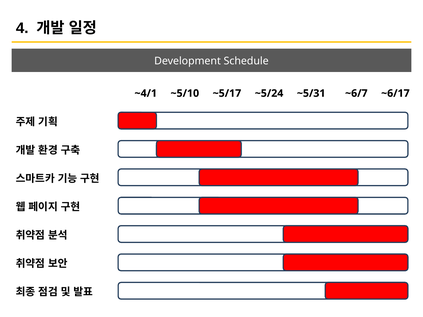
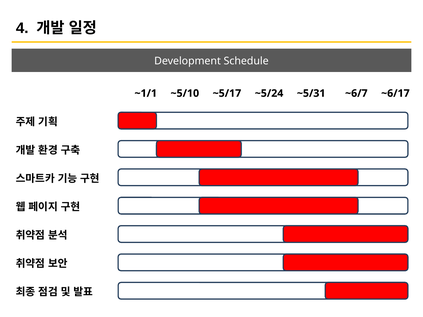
~4/1: ~4/1 -> ~1/1 (146, 93)
